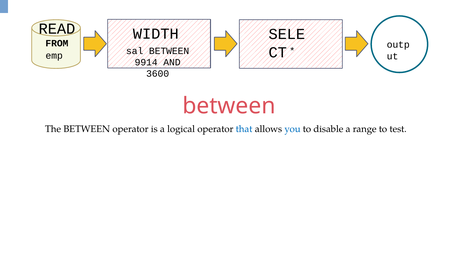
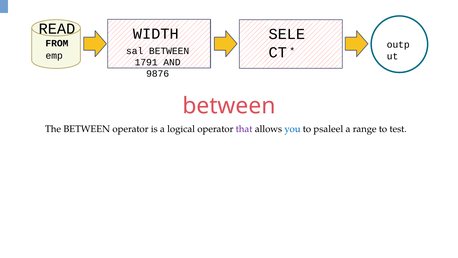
9914: 9914 -> 1791 (146, 62)
3600: 3600 -> 9876 (158, 74)
that colour: blue -> purple (244, 129)
disable: disable -> psaleel (328, 129)
